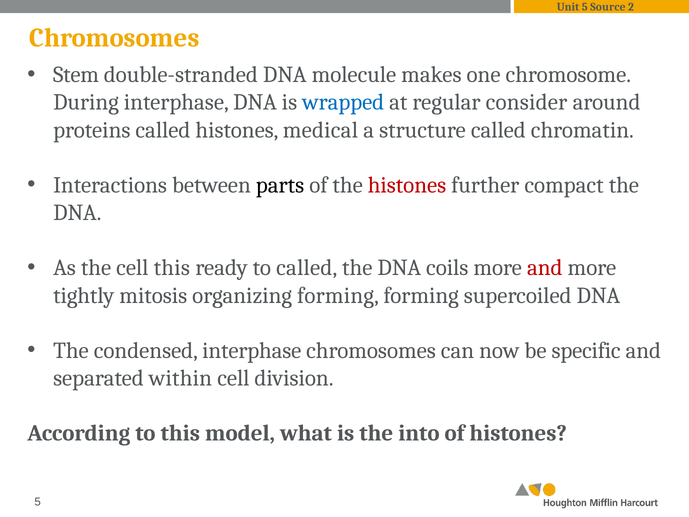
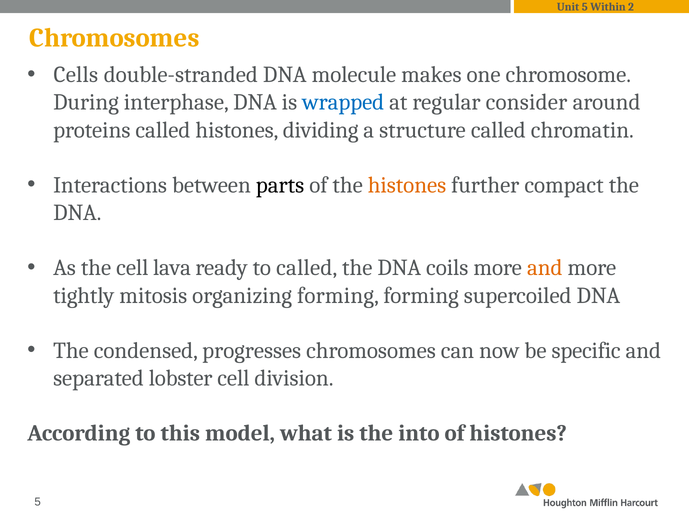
Source: Source -> Within (608, 7)
Stem: Stem -> Cells (76, 75)
medical: medical -> dividing (321, 130)
histones colour: red -> orange (407, 185)
cell this: this -> lava (172, 268)
and colour: red -> orange (545, 268)
condensed interphase: interphase -> progresses (252, 350)
within: within -> lobster (181, 378)
